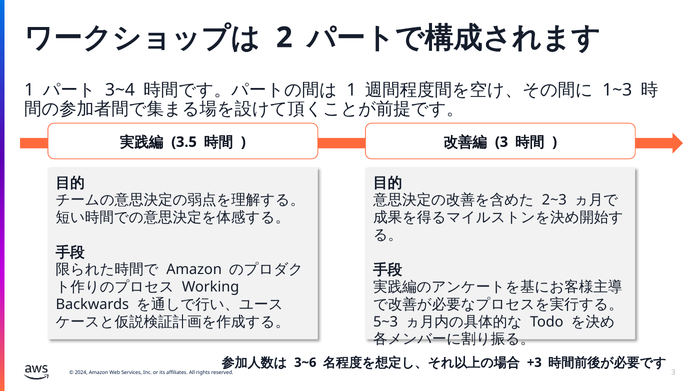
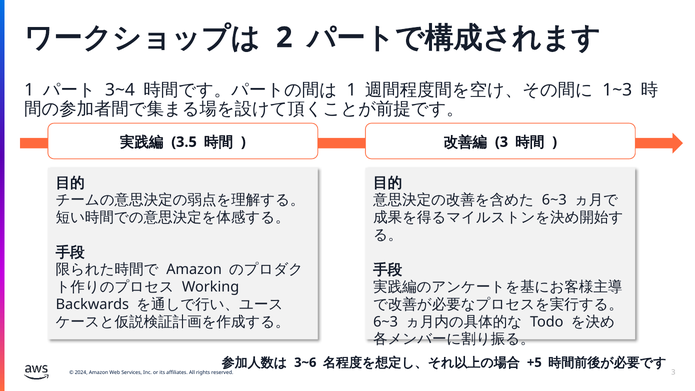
2~3: 2~3 -> 6~3 (554, 200)
5~3: 5~3 -> 6~3 (386, 322)
+3: +3 -> +5 (534, 363)
